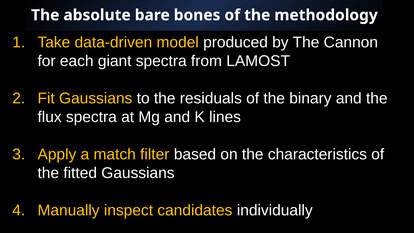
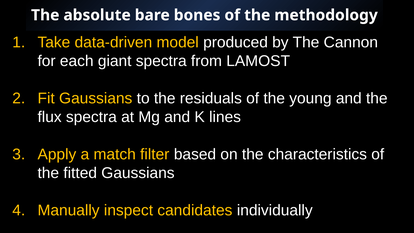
binary: binary -> young (310, 98)
